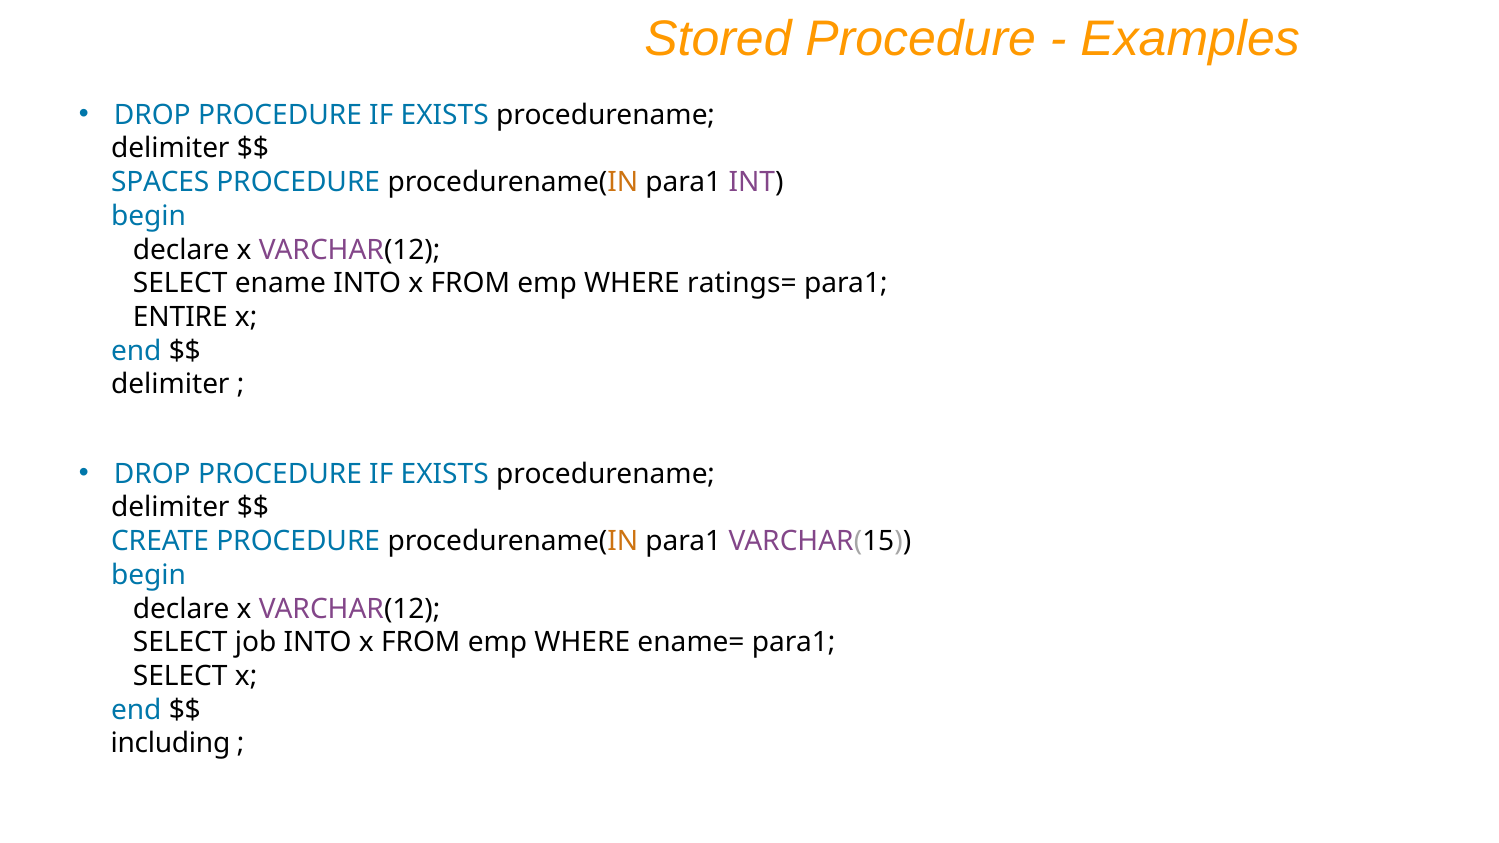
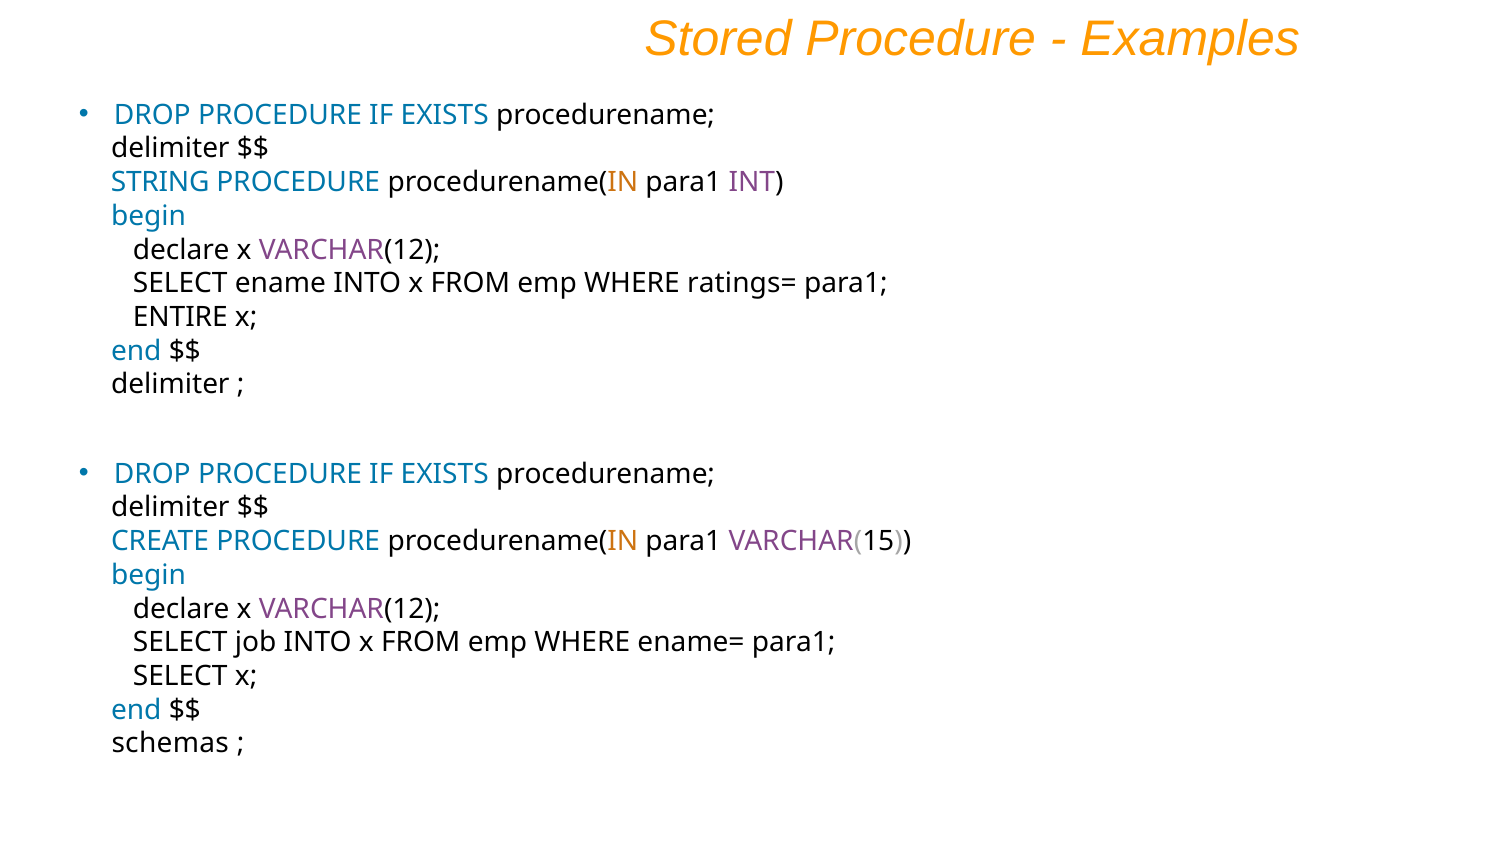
SPACES: SPACES -> STRING (160, 182)
including: including -> schemas (170, 744)
